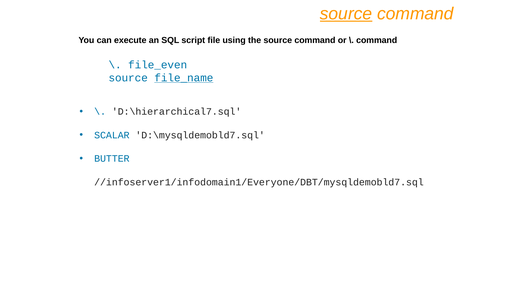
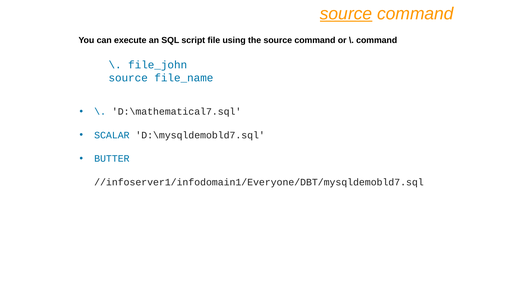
file_even: file_even -> file_john (158, 65)
file_name underline: present -> none (184, 78)
D:\hierarchical7.sql: D:\hierarchical7.sql -> D:\mathematical7.sql (177, 112)
